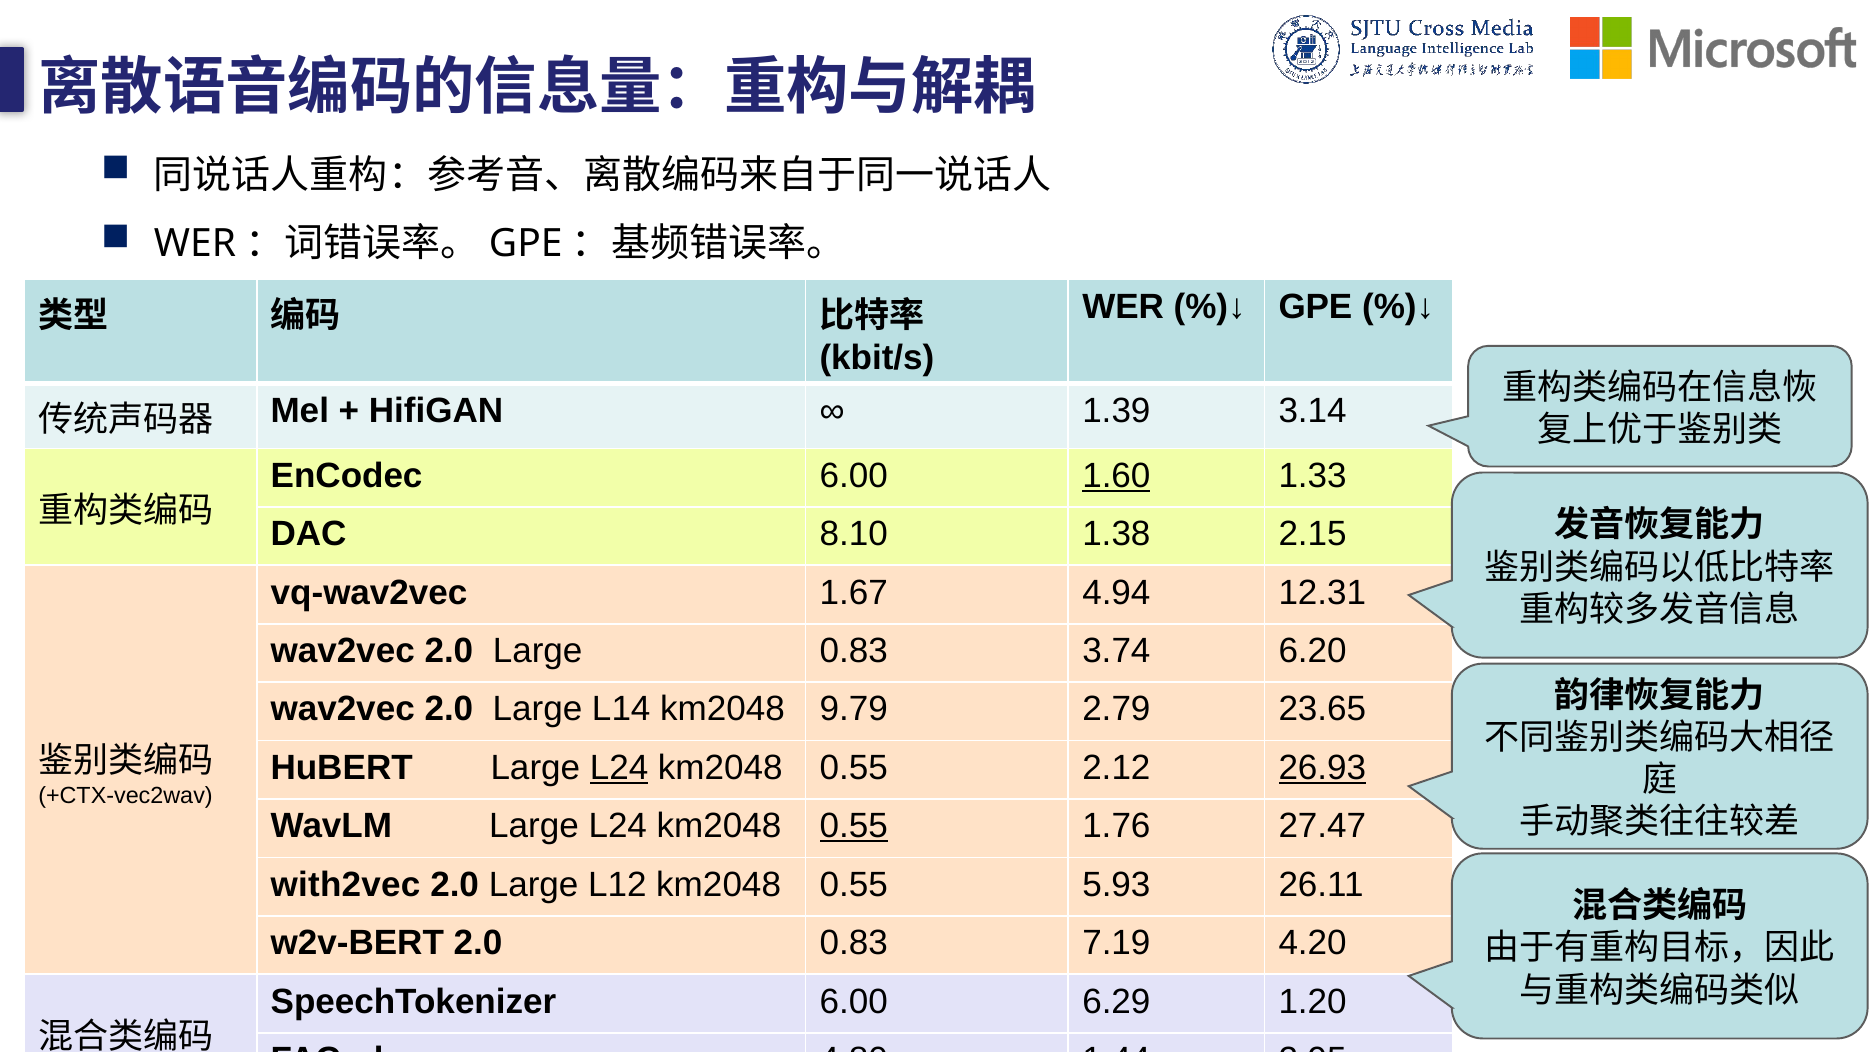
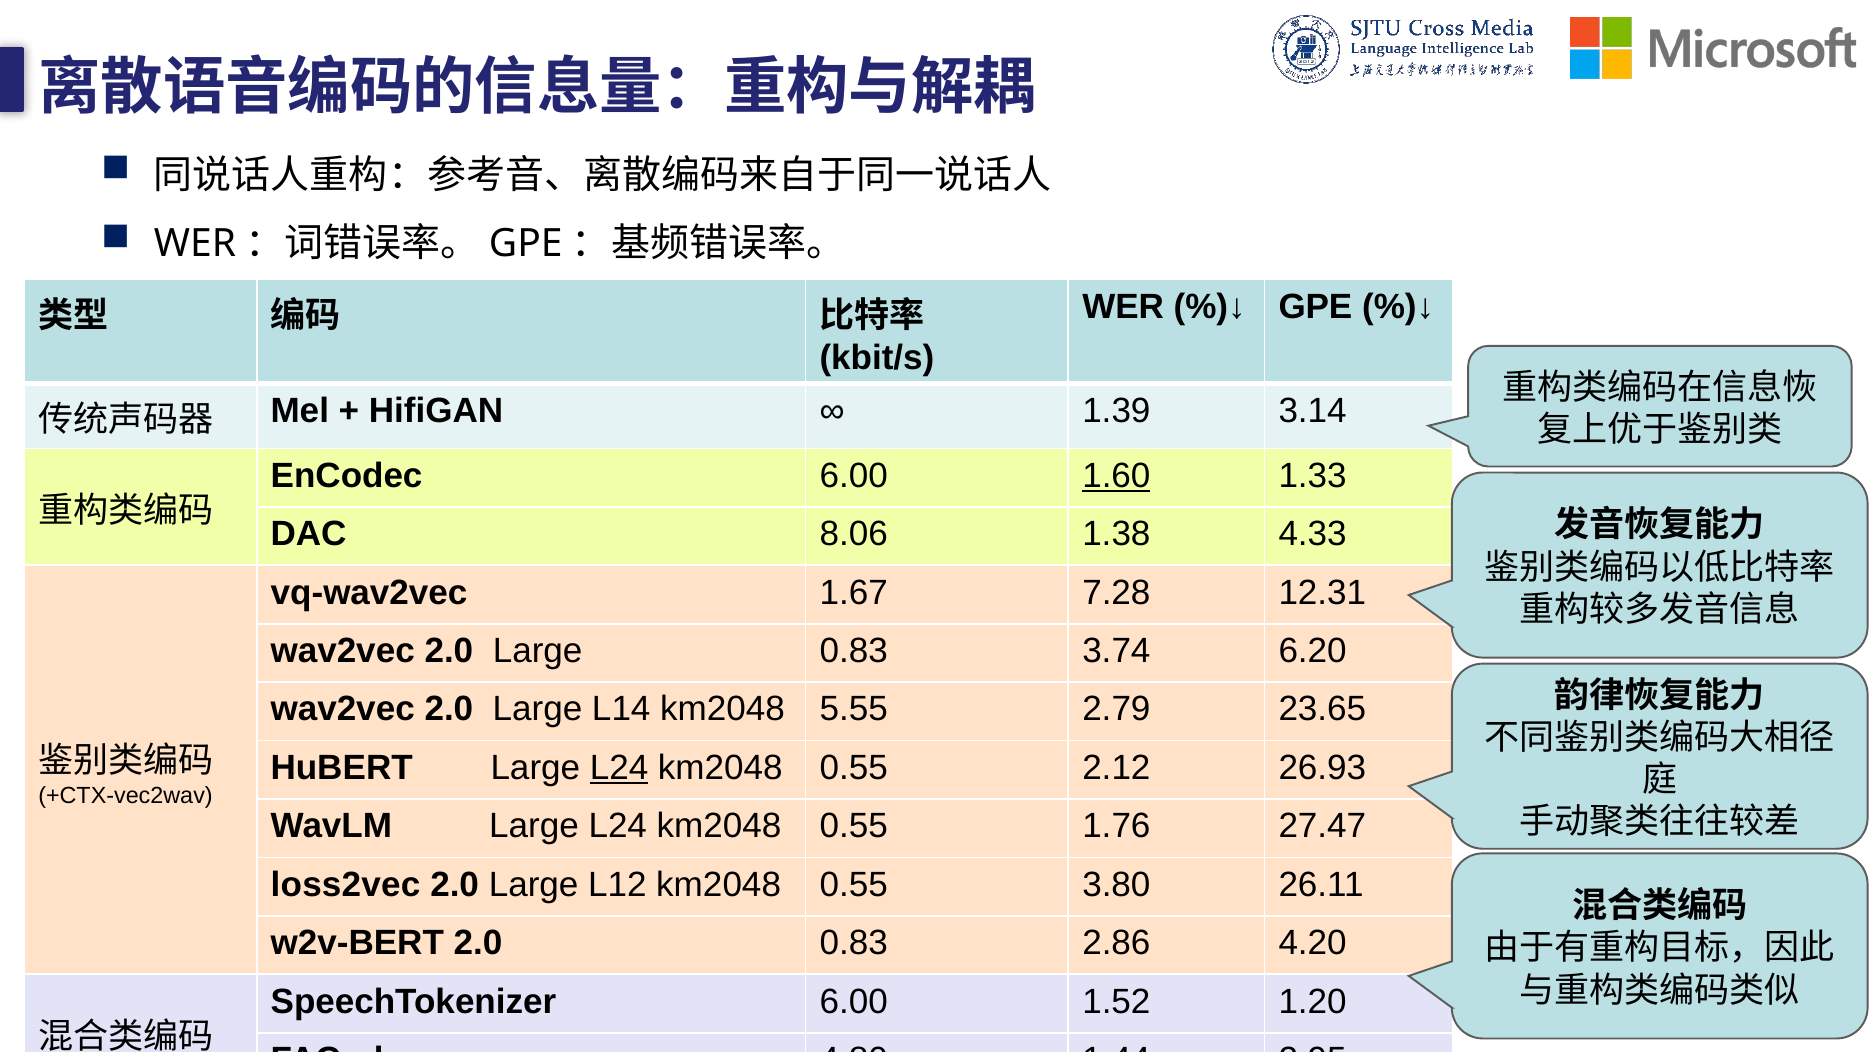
8.10: 8.10 -> 8.06 (854, 534)
2.15: 2.15 -> 4.33 (1313, 534)
4.94: 4.94 -> 7.28 (1116, 592)
9.79: 9.79 -> 5.55 (854, 709)
26.93 underline: present -> none (1322, 768)
0.55 underline: present -> none (854, 826)
with2vec: with2vec -> loss2vec (346, 885)
5.93: 5.93 -> 3.80 (1116, 885)
7.19: 7.19 -> 2.86 (1116, 943)
6.29: 6.29 -> 1.52 (1116, 1001)
